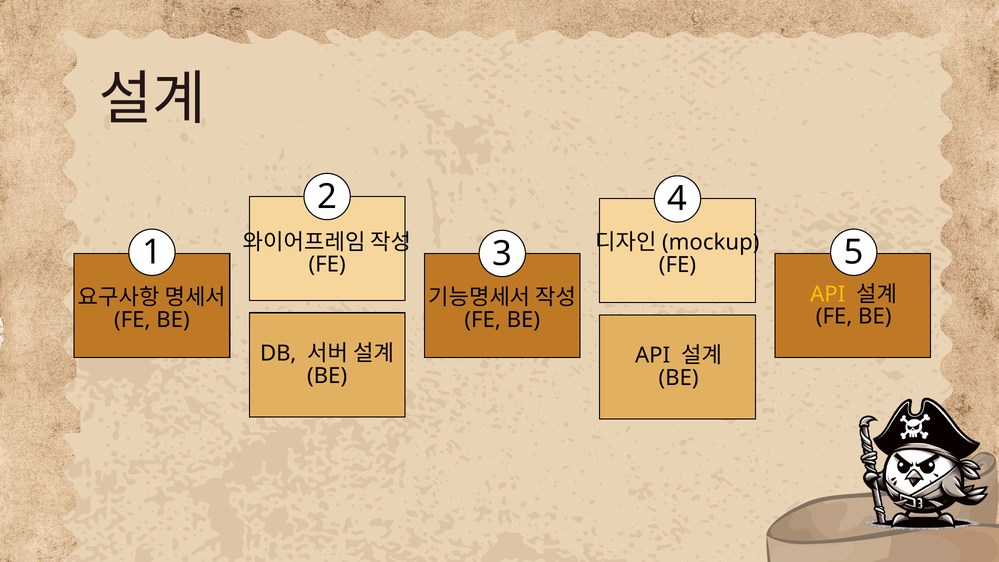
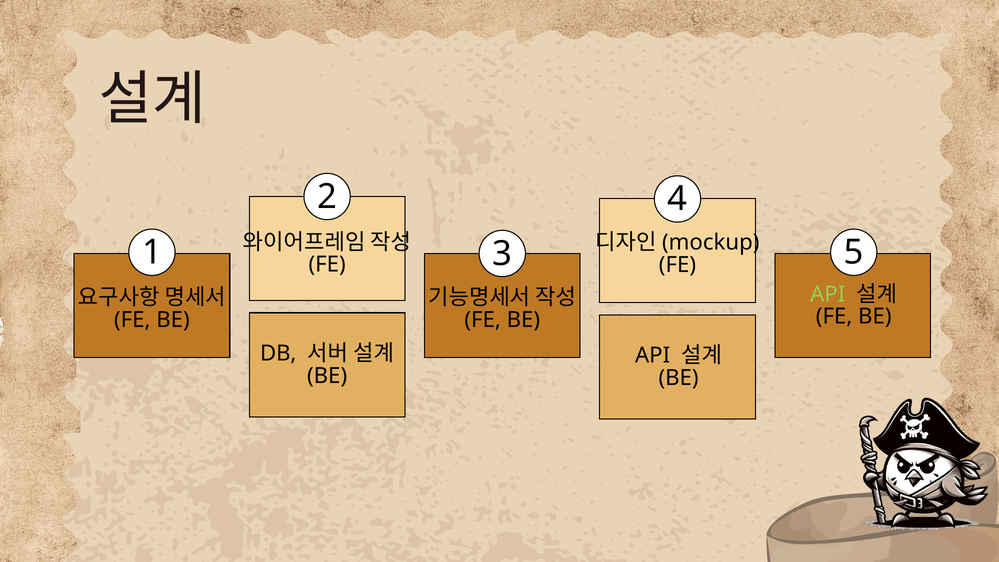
API colour: yellow -> light green (828, 294)
